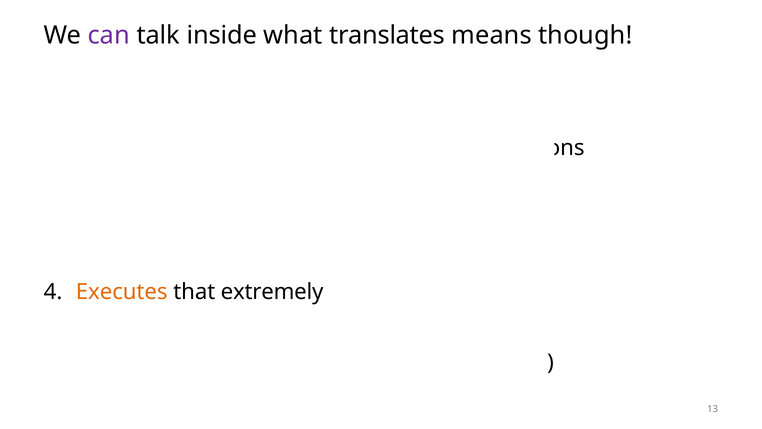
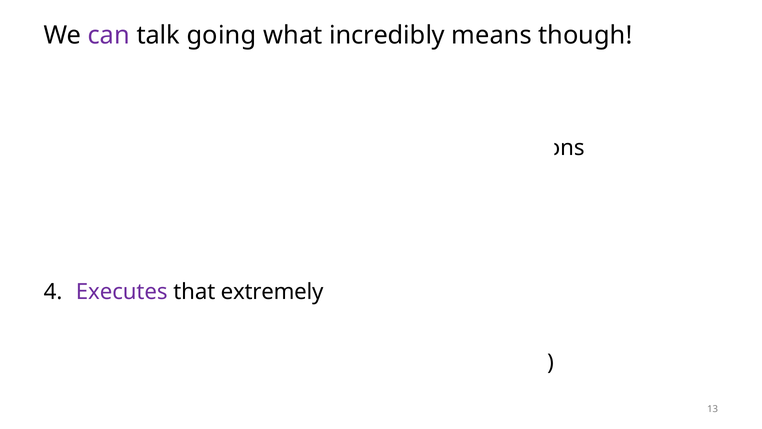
inside: inside -> going (222, 36)
translates: translates -> incredibly (387, 36)
Executes colour: orange -> purple (122, 292)
